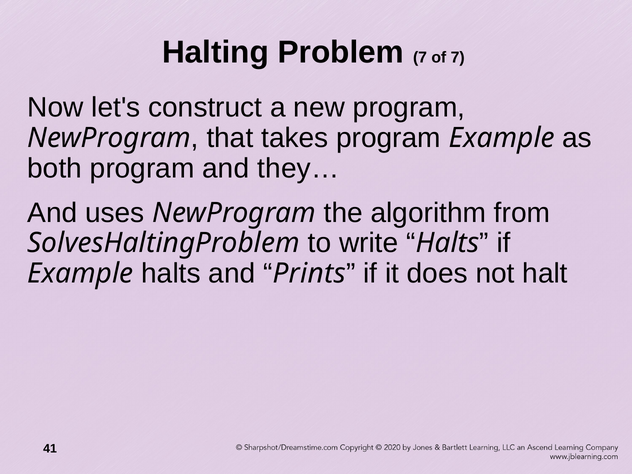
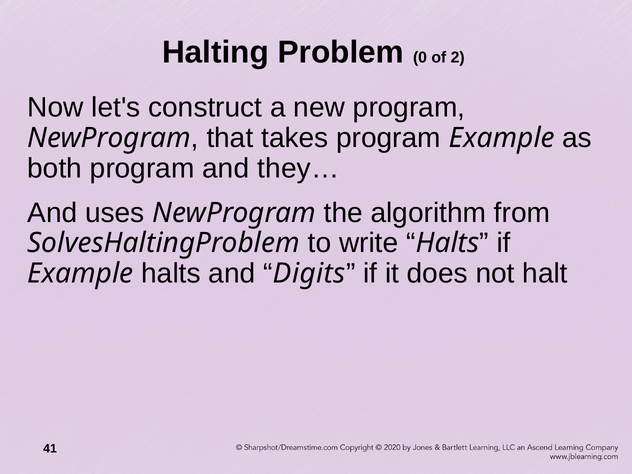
Problem 7: 7 -> 0 (420, 57)
of 7: 7 -> 2 (458, 57)
Prints: Prints -> Digits (309, 274)
